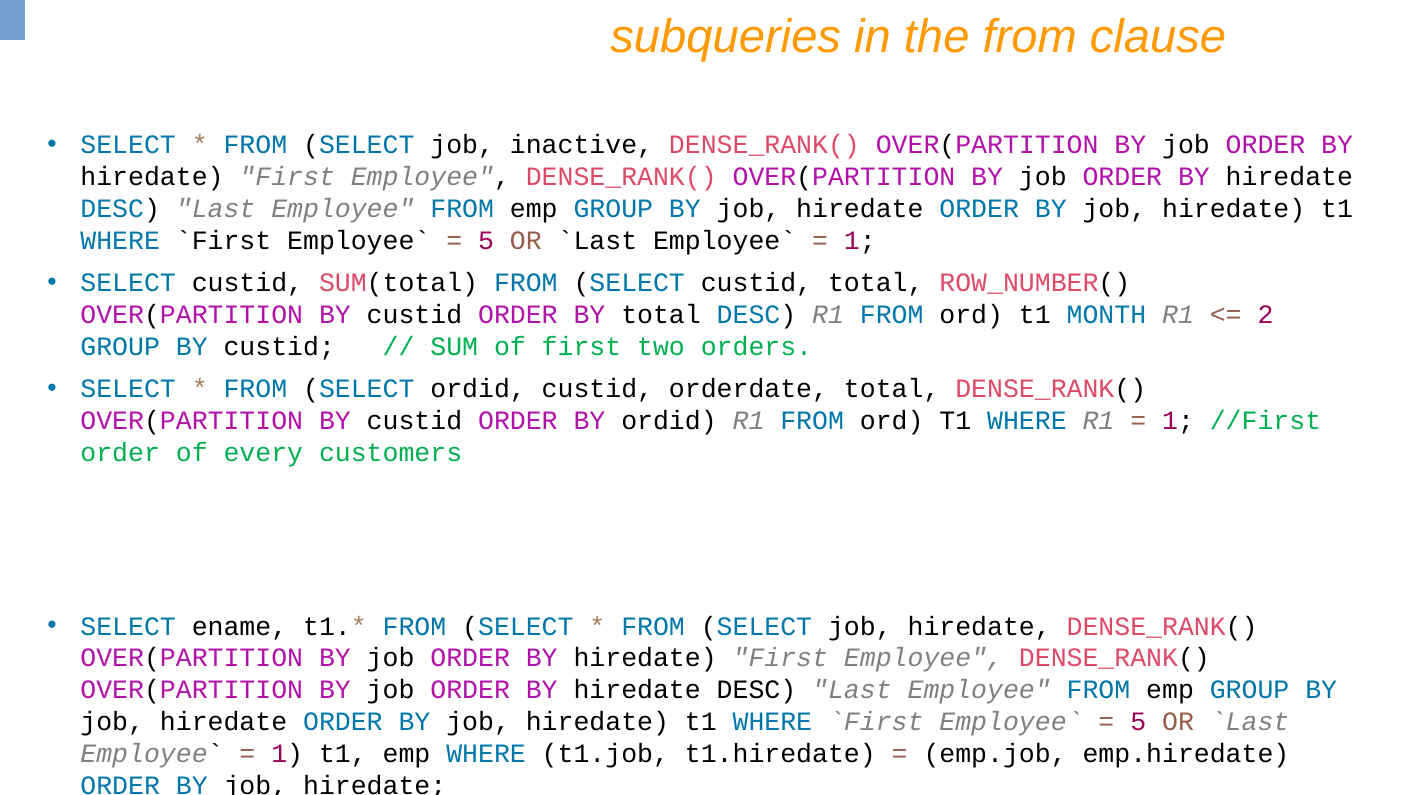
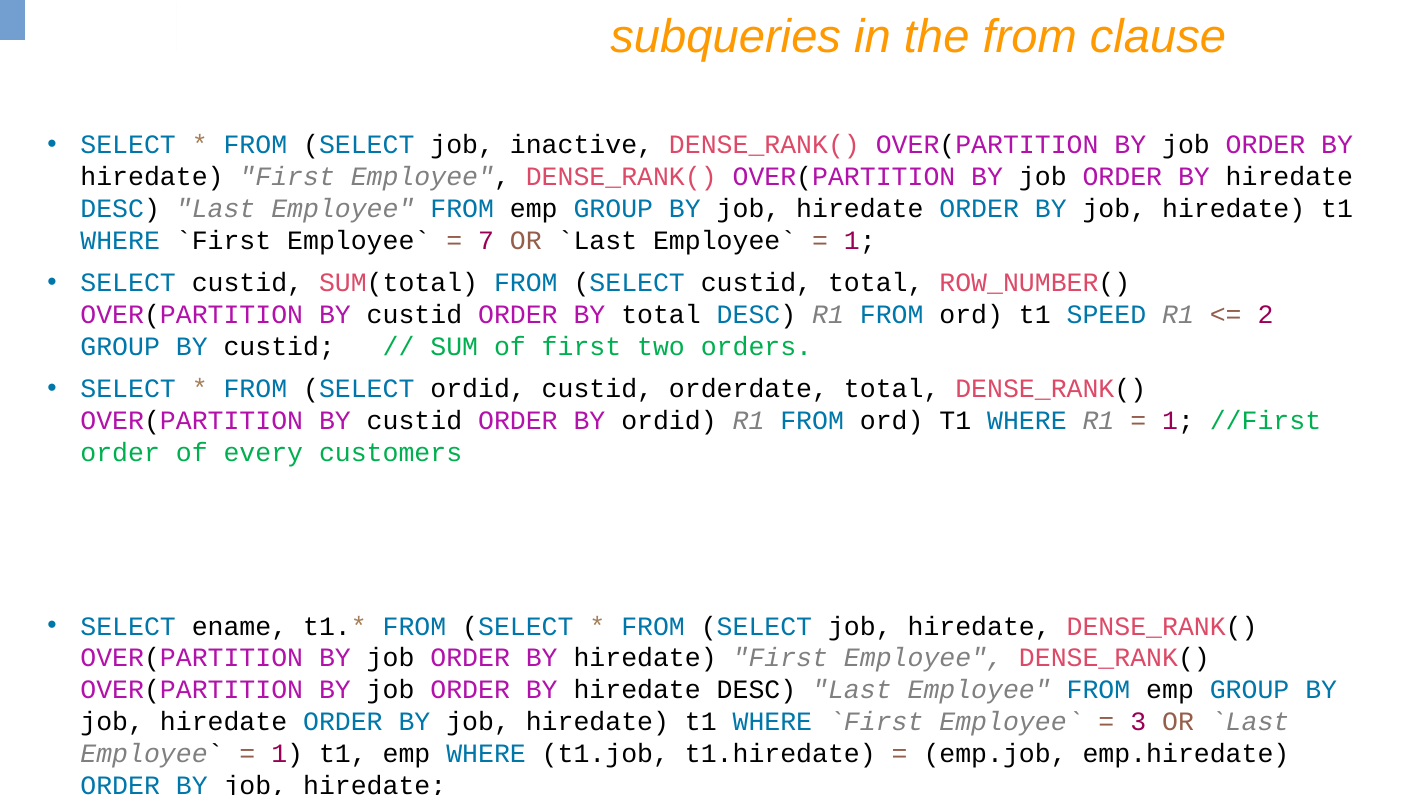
5: 5 -> 7 (486, 240)
MONTH: MONTH -> SPEED (1106, 315)
5: 5 -> 3 (1138, 722)
